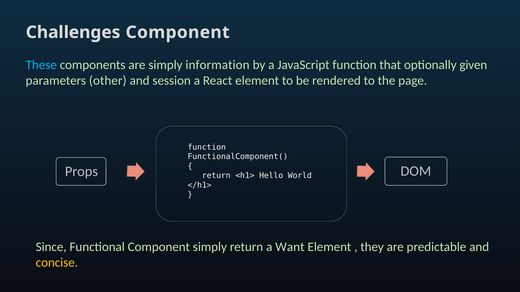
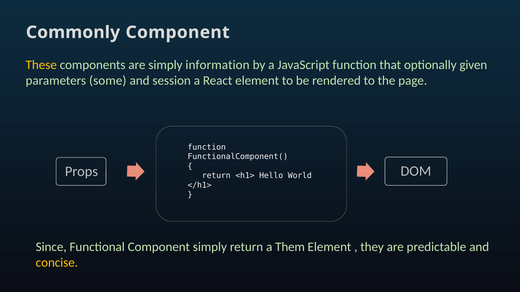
Challenges: Challenges -> Commonly (73, 32)
These colour: light blue -> yellow (41, 65)
other: other -> some (108, 81)
Want: Want -> Them (290, 247)
